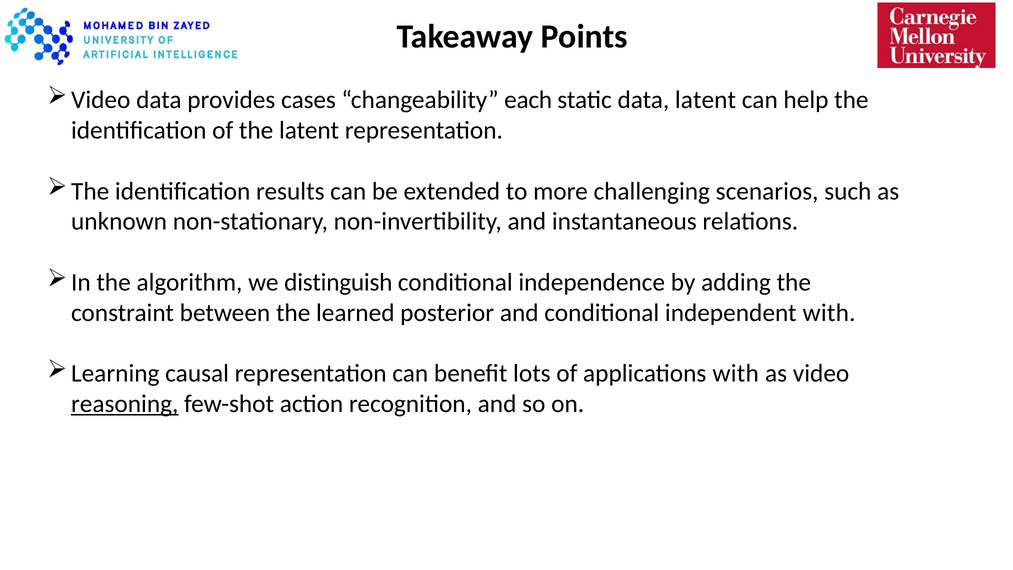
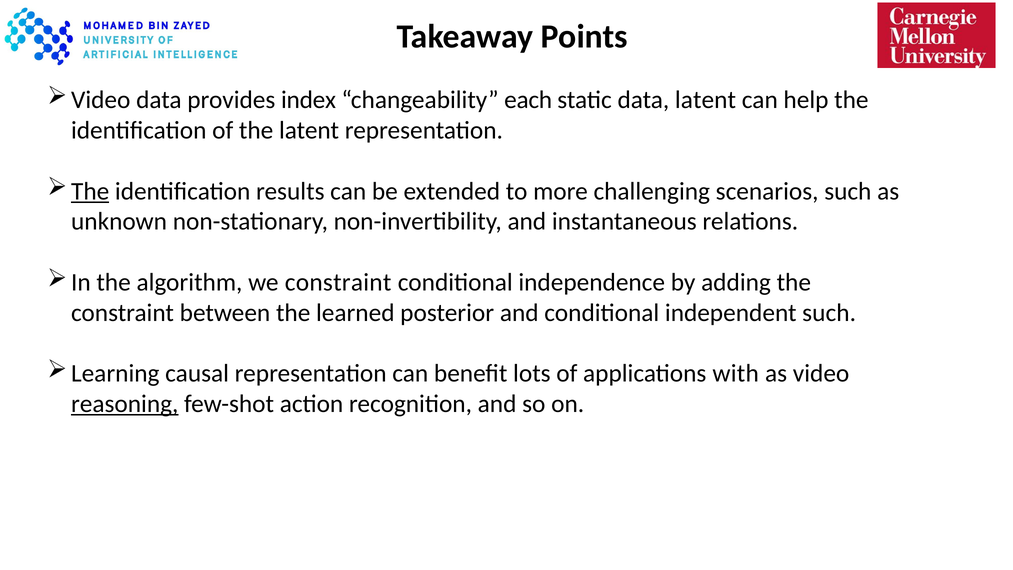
cases: cases -> index (309, 100)
The underline: none -> present (90, 191)
we distinguish: distinguish -> constraint (338, 282)
independent with: with -> such (829, 313)
